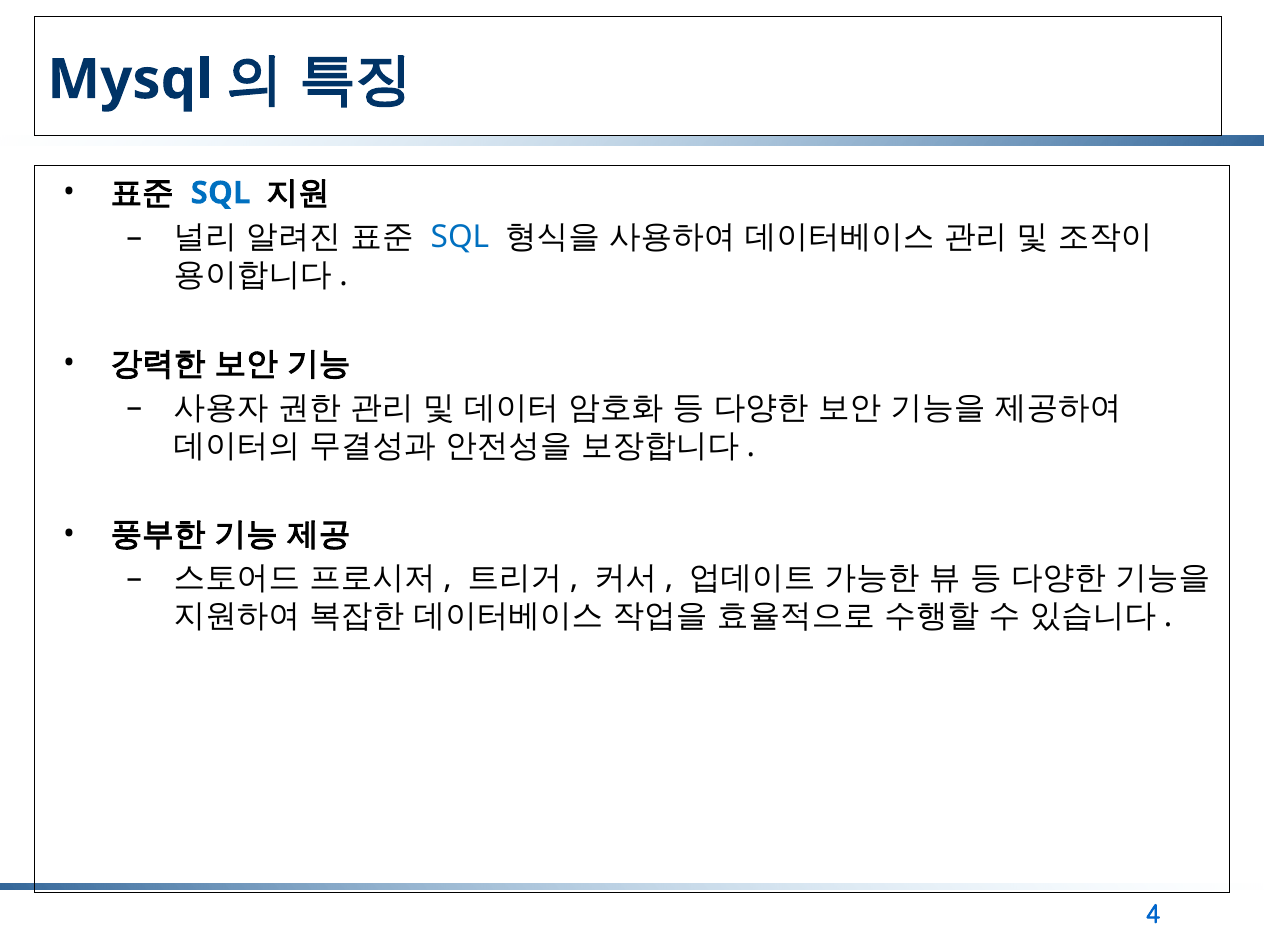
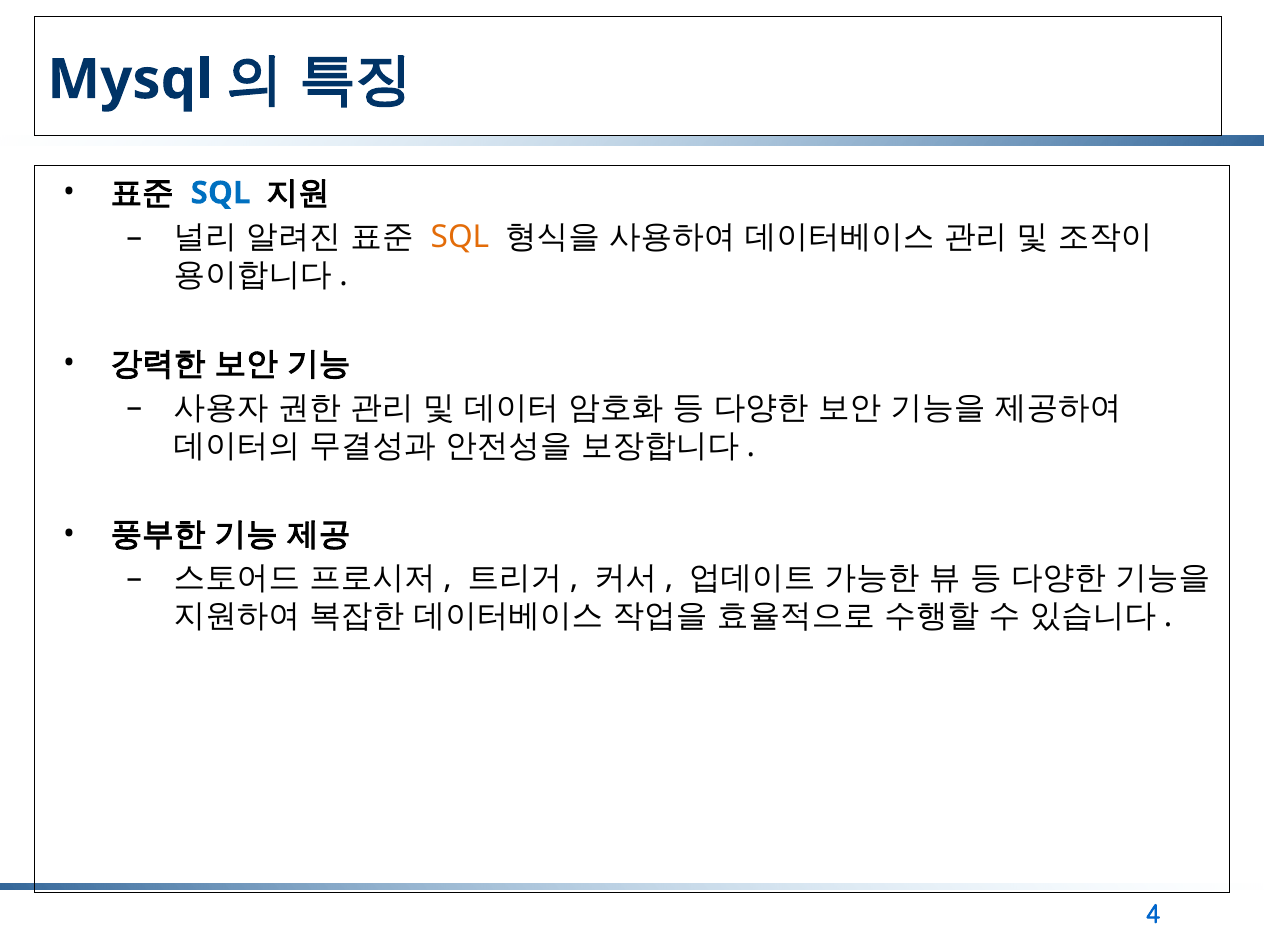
SQL colour: blue -> orange (460, 237)
